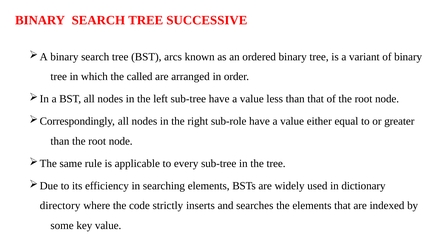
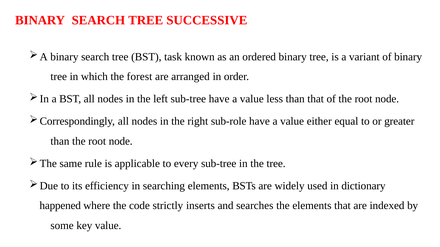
arcs: arcs -> task (173, 57)
called: called -> forest (140, 77)
directory: directory -> happened (60, 206)
